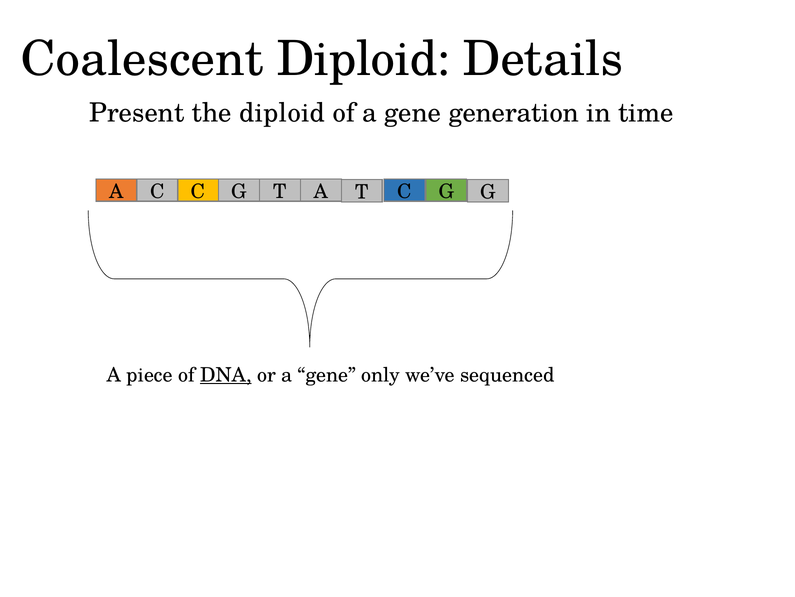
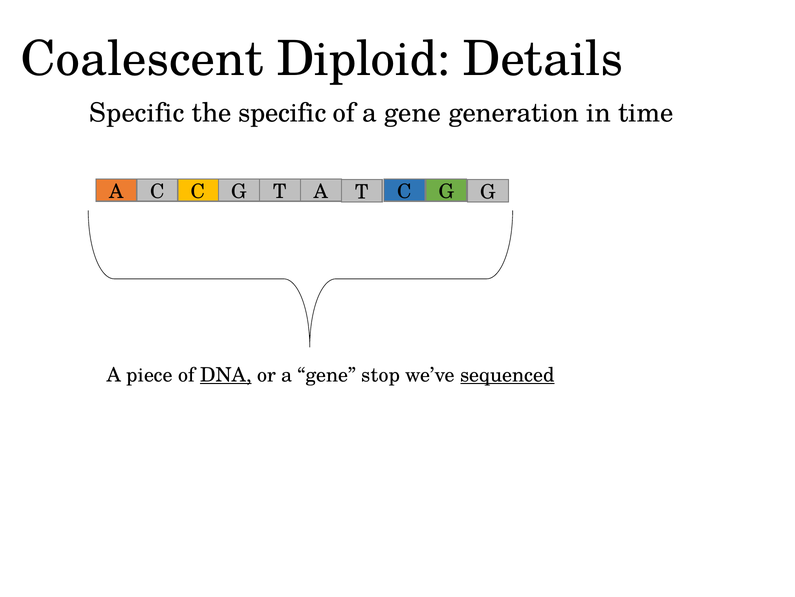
Present: Present -> Specific (137, 113)
the diploid: diploid -> specific (282, 113)
only: only -> stop (381, 374)
sequenced underline: none -> present (507, 374)
